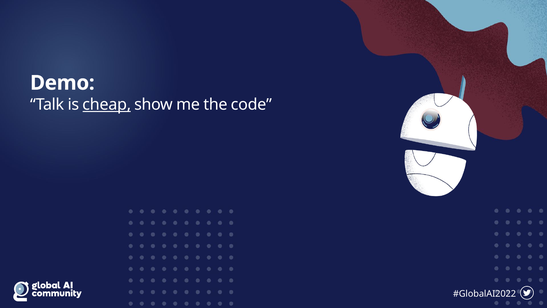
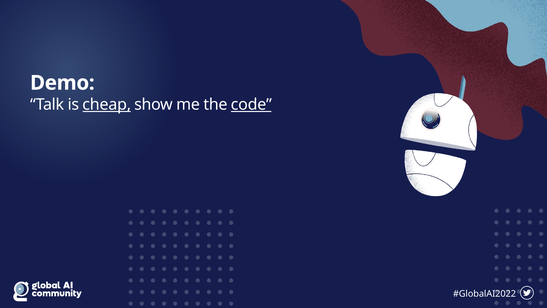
code underline: none -> present (251, 104)
